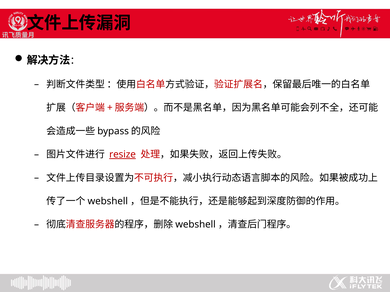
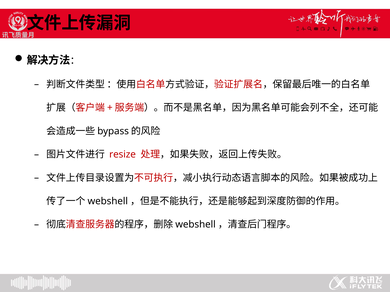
resize underline: present -> none (123, 155)
